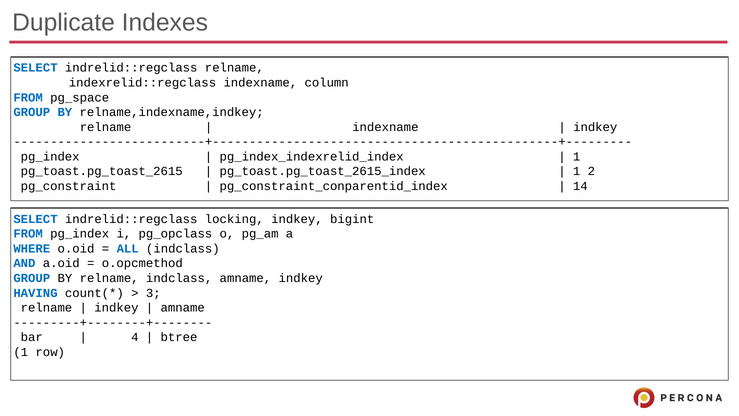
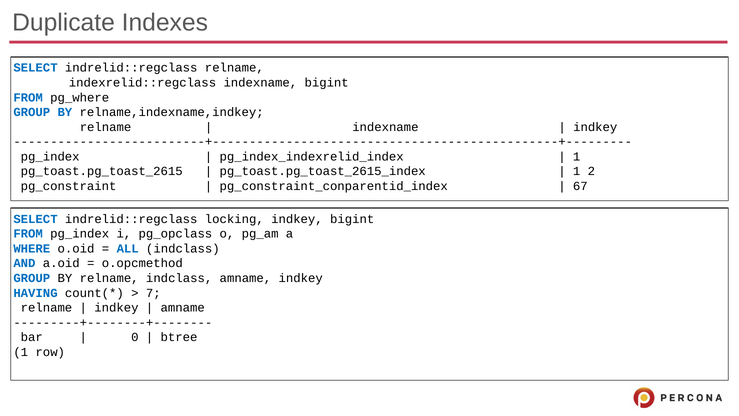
indexname column: column -> bigint (327, 83)
pg_space: pg_space -> pg_where (80, 97)
14: 14 -> 67 (580, 186)
3: 3 -> 7 (153, 293)
4: 4 -> 0 (135, 337)
